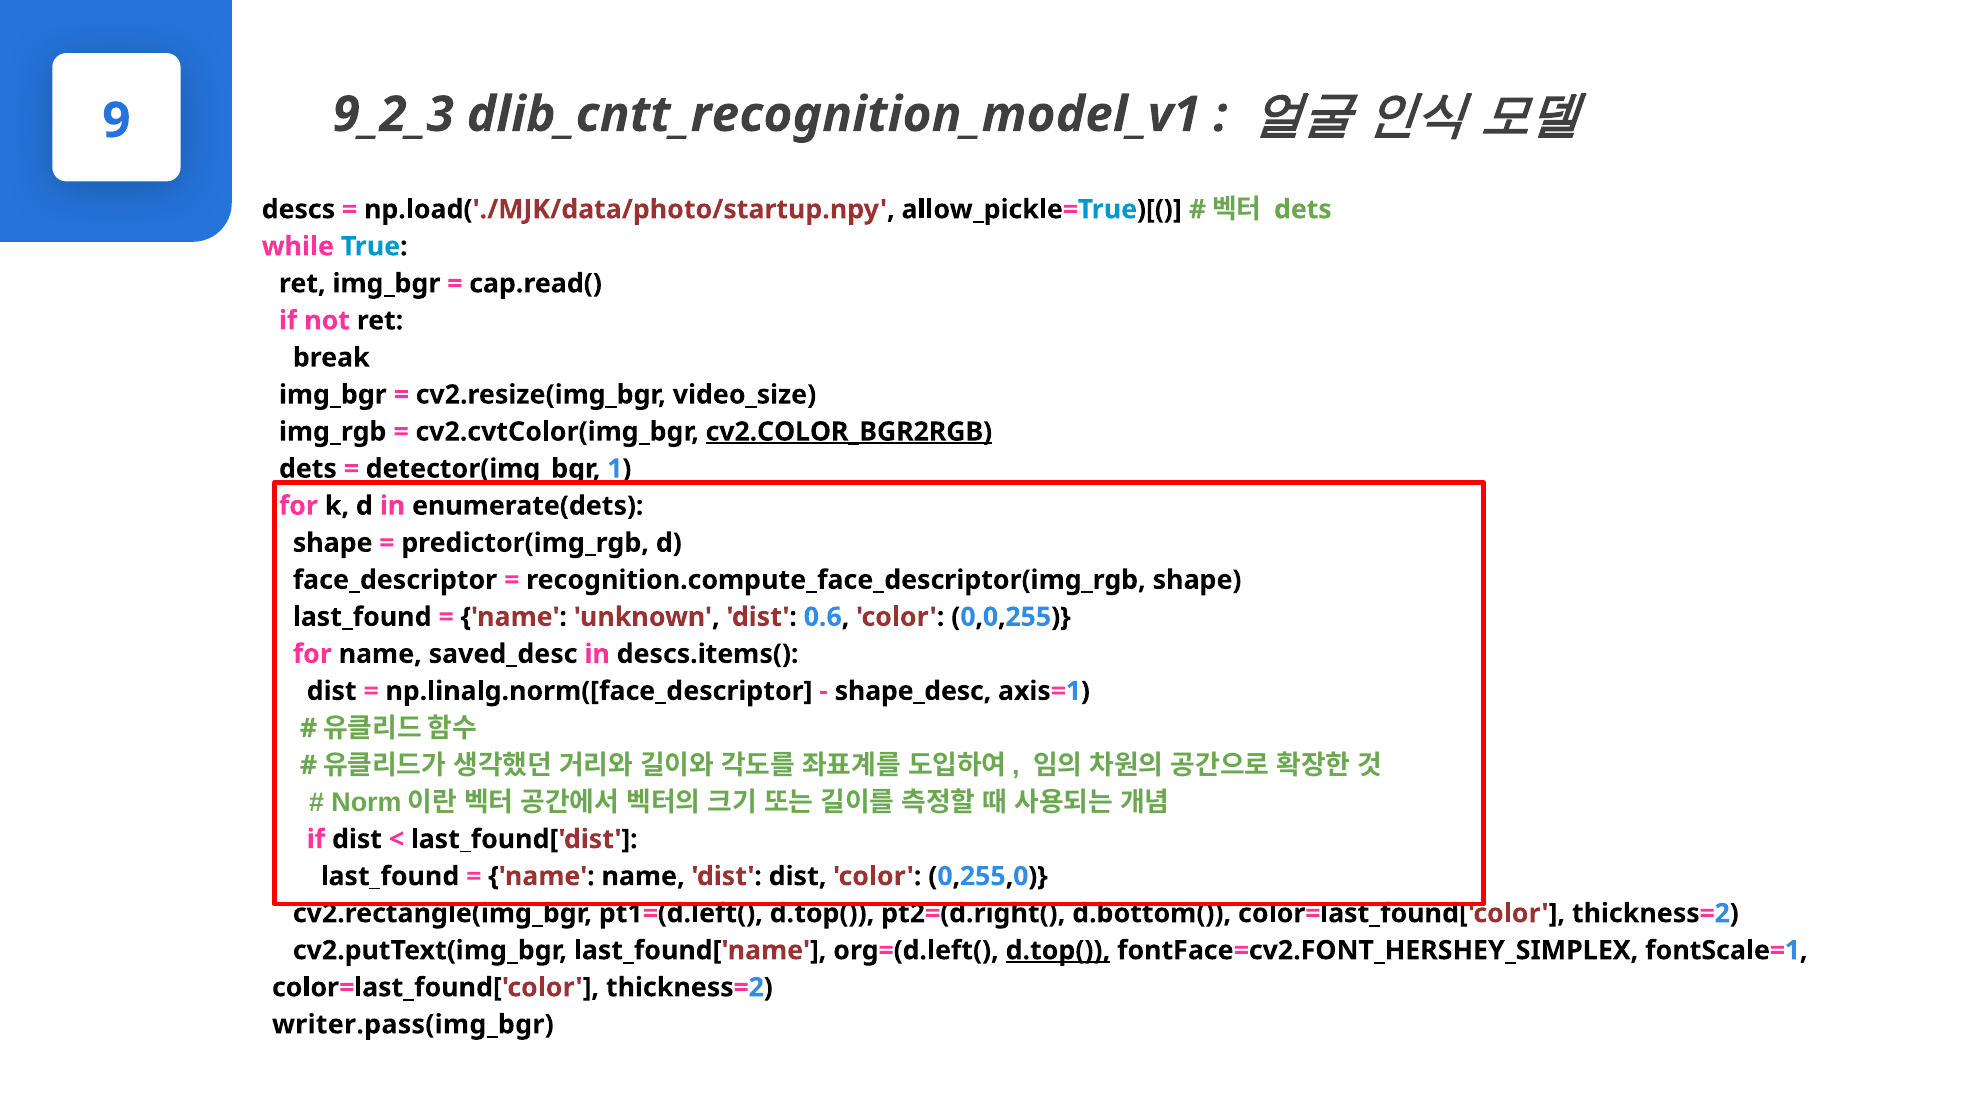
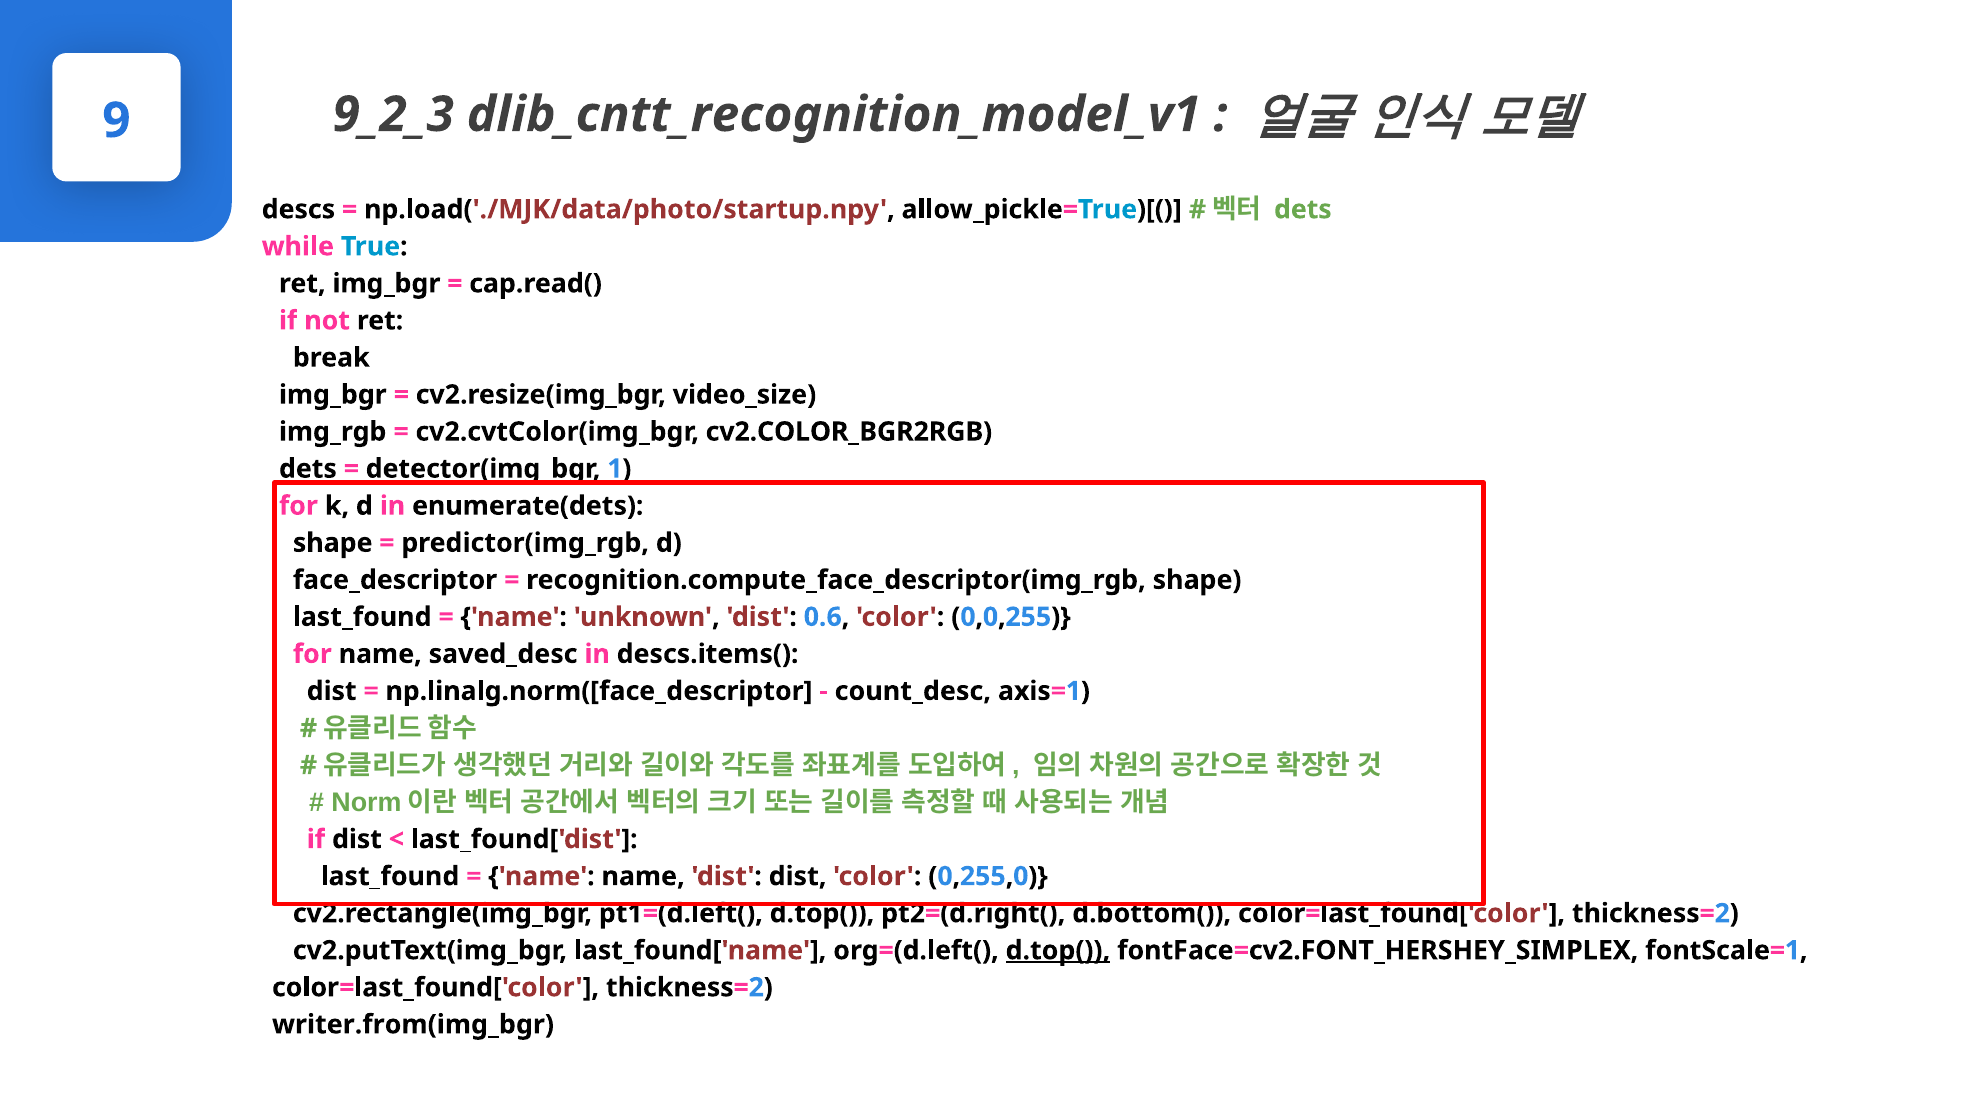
cv2.COLOR_BGR2RGB underline: present -> none (849, 432)
shape_desc: shape_desc -> count_desc (913, 691)
writer.pass(img_bgr: writer.pass(img_bgr -> writer.from(img_bgr (413, 1024)
